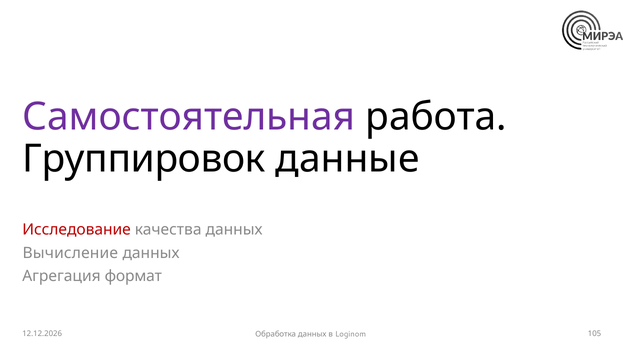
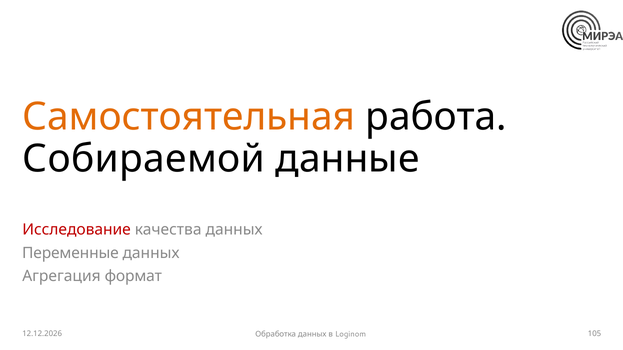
Самостоятельная colour: purple -> orange (189, 117)
Группировок: Группировок -> Собираемой (144, 159)
Вычисление: Вычисление -> Переменные (70, 253)
